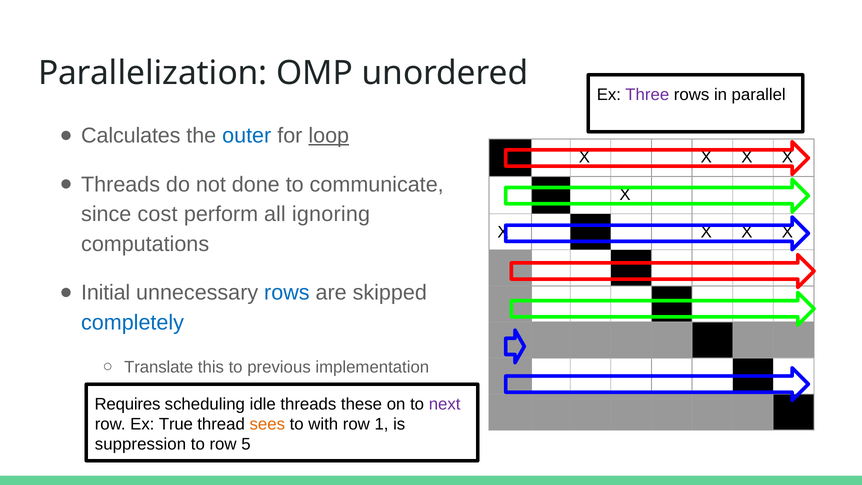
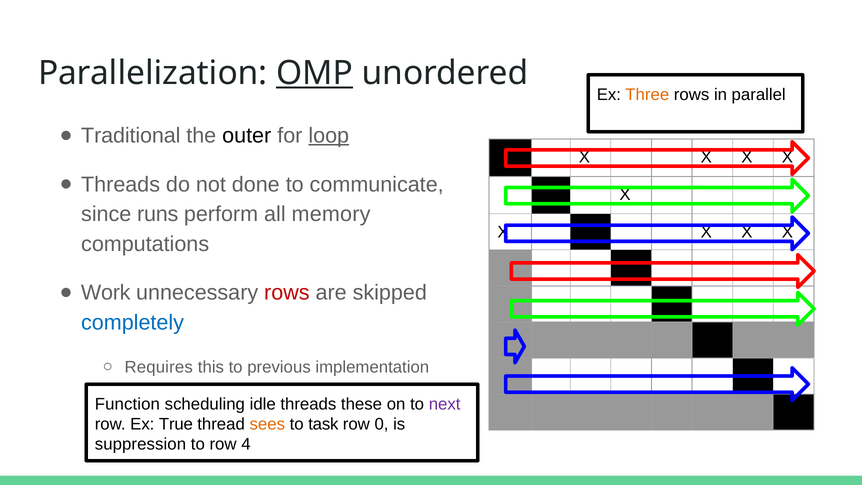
OMP underline: none -> present (315, 73)
Three colour: purple -> orange (647, 95)
Calculates: Calculates -> Traditional (131, 136)
outer colour: blue -> black (247, 136)
cost: cost -> runs (158, 214)
ignoring: ignoring -> memory (331, 214)
Initial: Initial -> Work (106, 293)
rows colour: blue -> red (287, 293)
Translate: Translate -> Requires (159, 367)
Requires: Requires -> Function (127, 404)
with: with -> task (323, 424)
1: 1 -> 0 (381, 424)
5: 5 -> 4 (246, 444)
